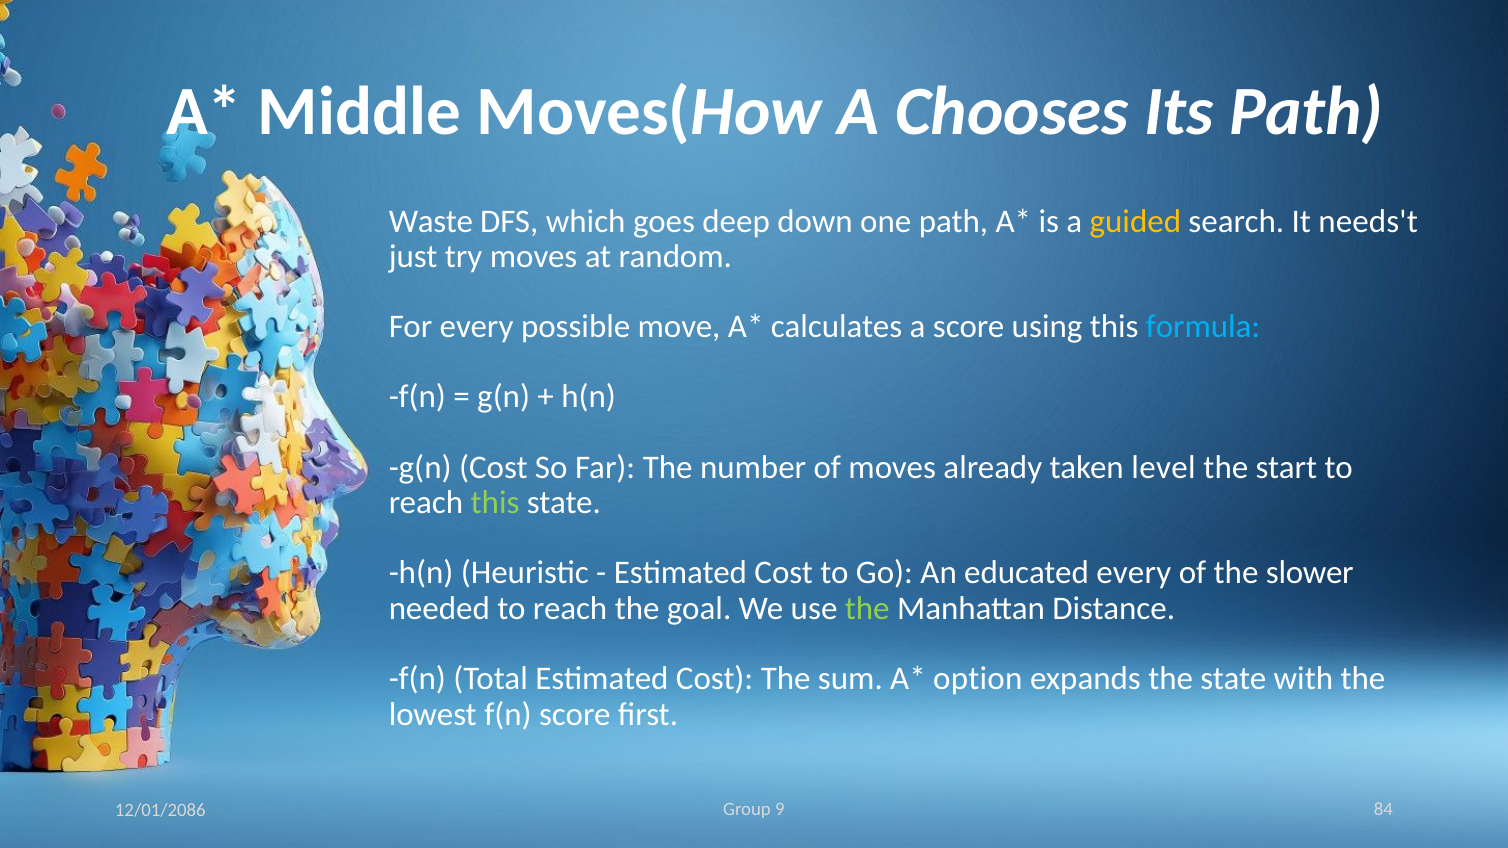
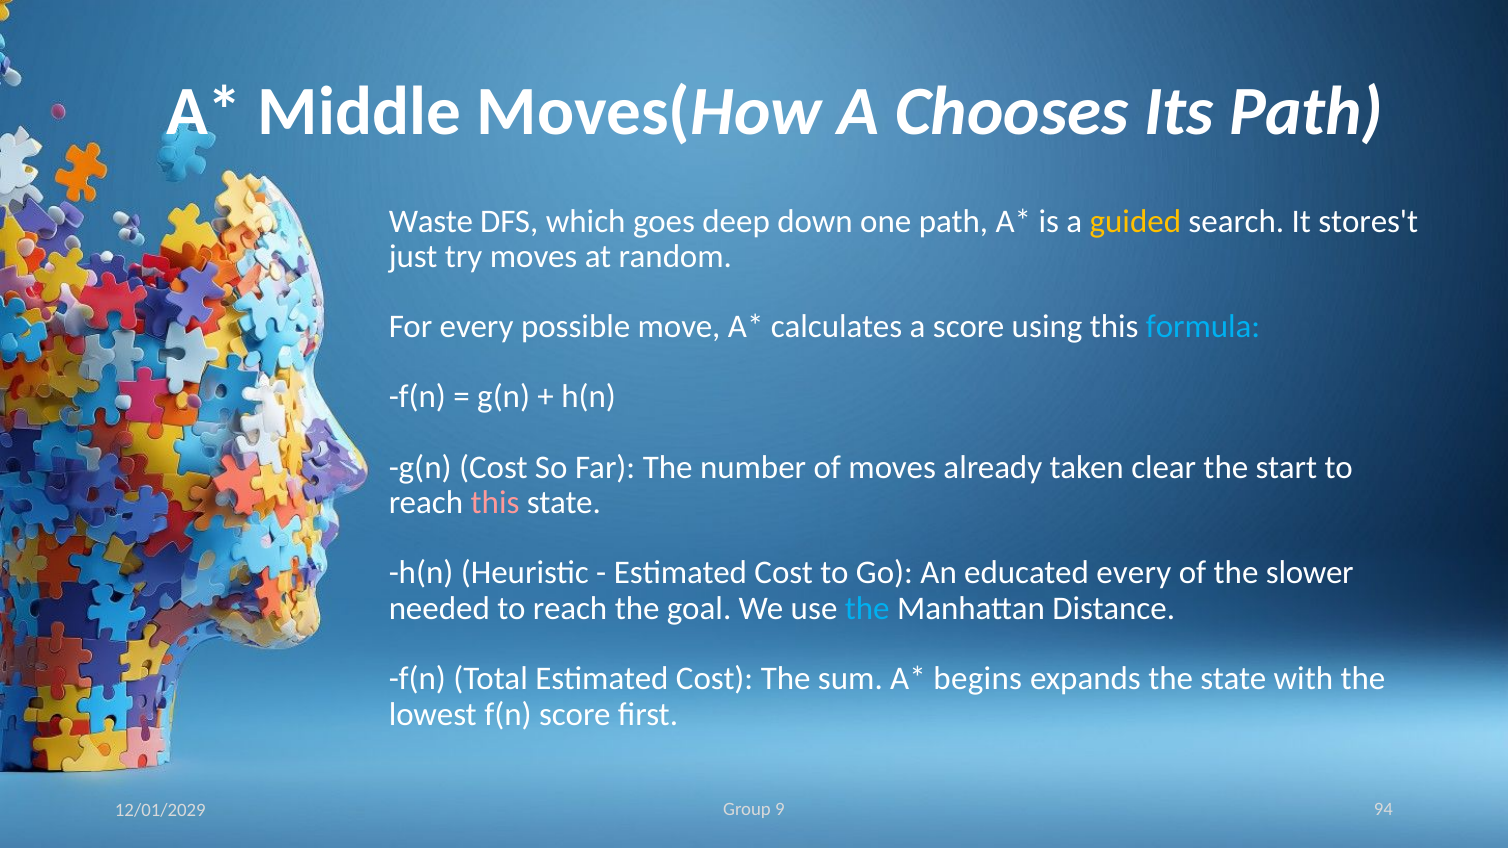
needs't: needs't -> stores't (1368, 221)
level: level -> clear (1164, 467)
this colour: light green -> pink (495, 503)
the colour: light green -> light blue (867, 609)
option: option -> begins (978, 679)
84: 84 -> 94 (1383, 810)
12/01/2086: 12/01/2086 -> 12/01/2029 (160, 810)
